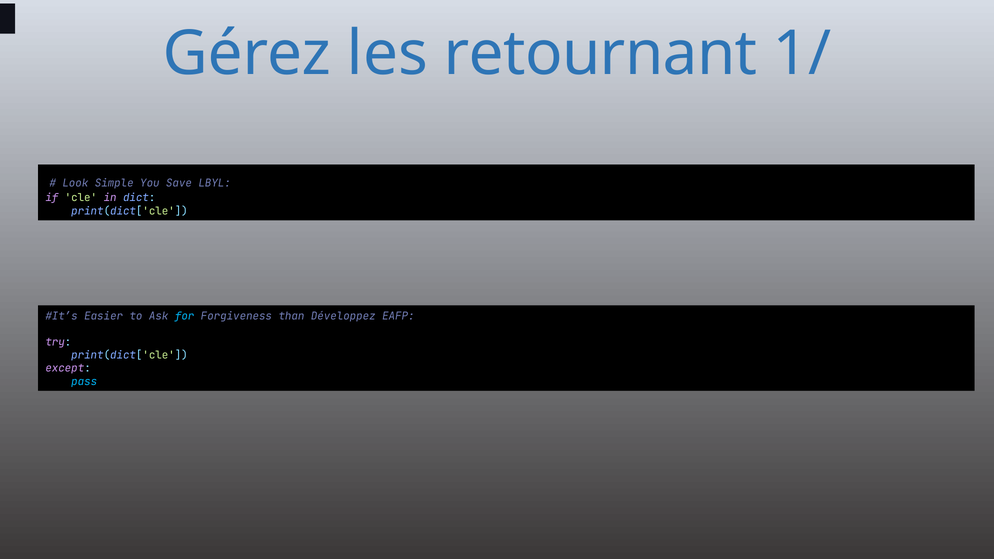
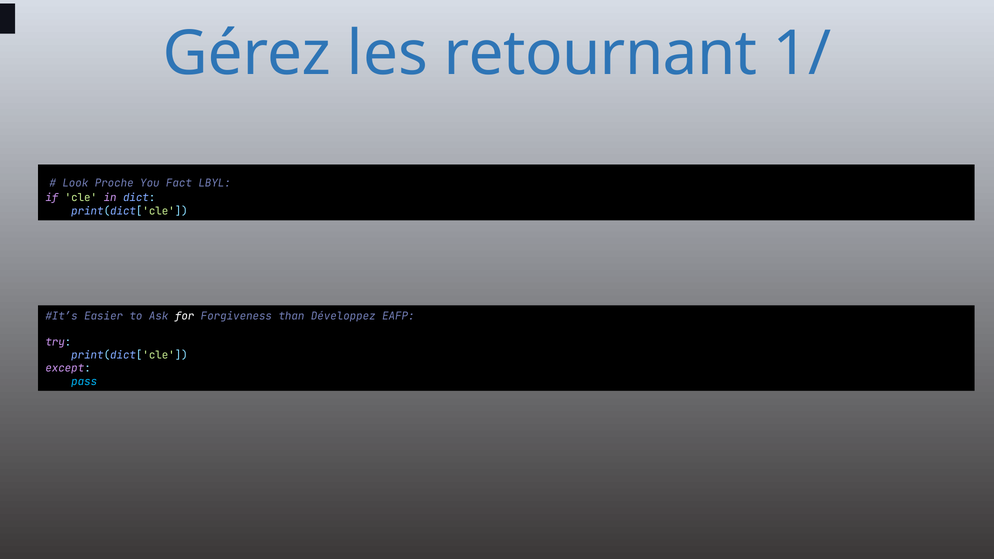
Simple: Simple -> Proche (114, 183)
Save: Save -> Fact (179, 183)
for colour: light blue -> white (185, 316)
